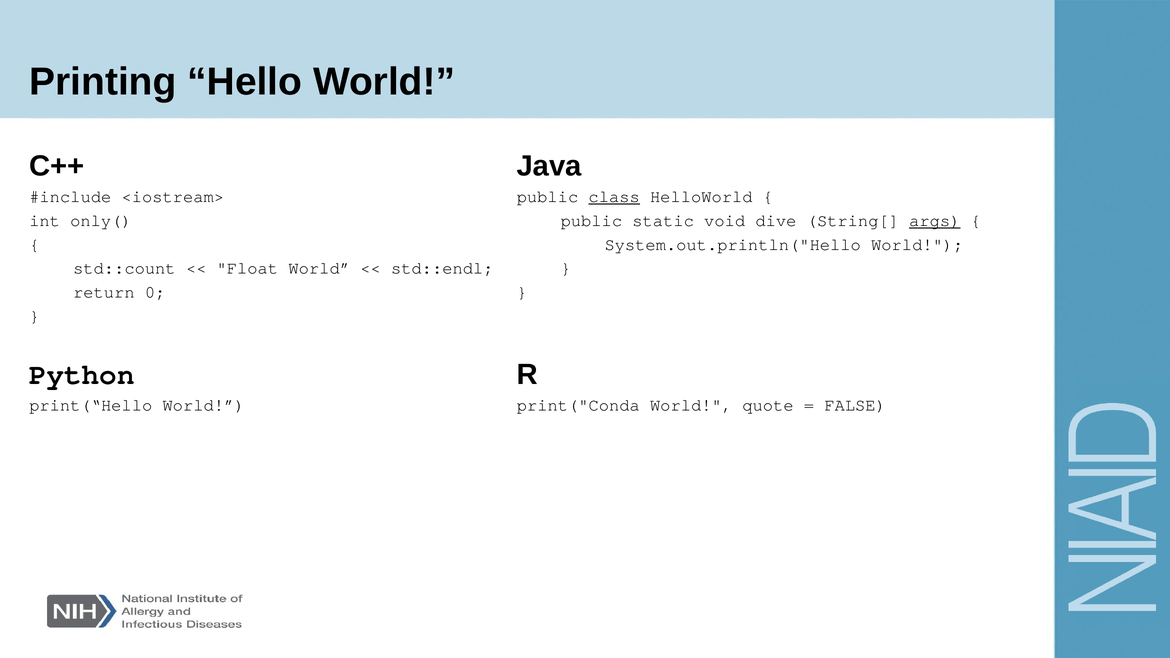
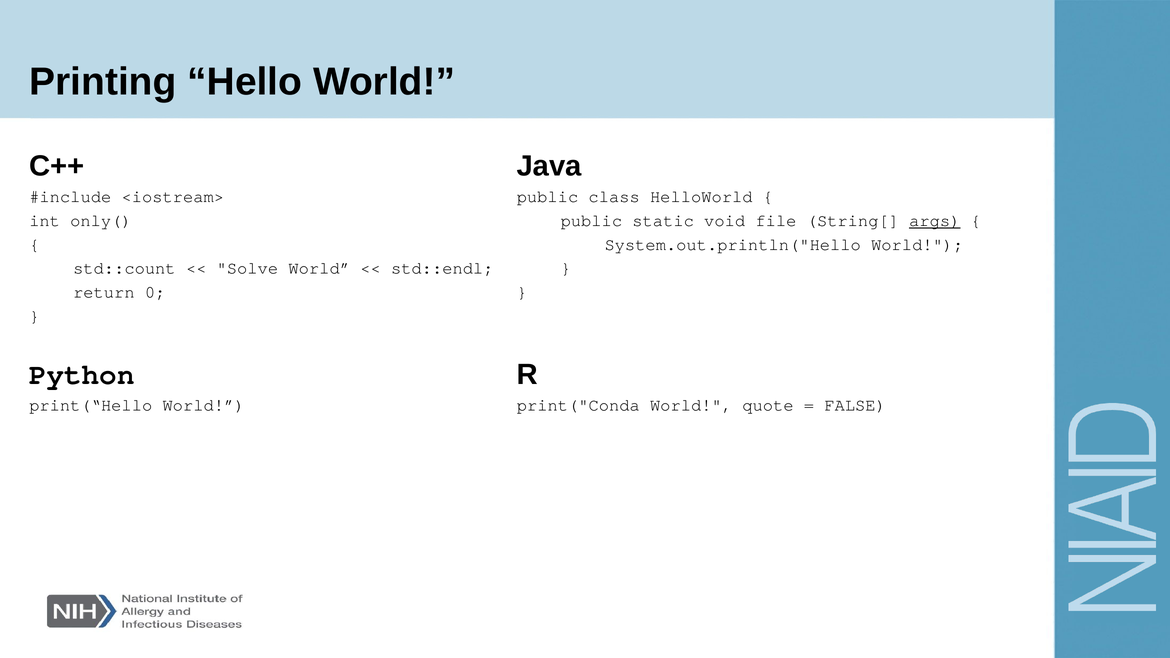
class underline: present -> none (614, 197)
dive: dive -> file (776, 220)
Float: Float -> Solve (247, 268)
